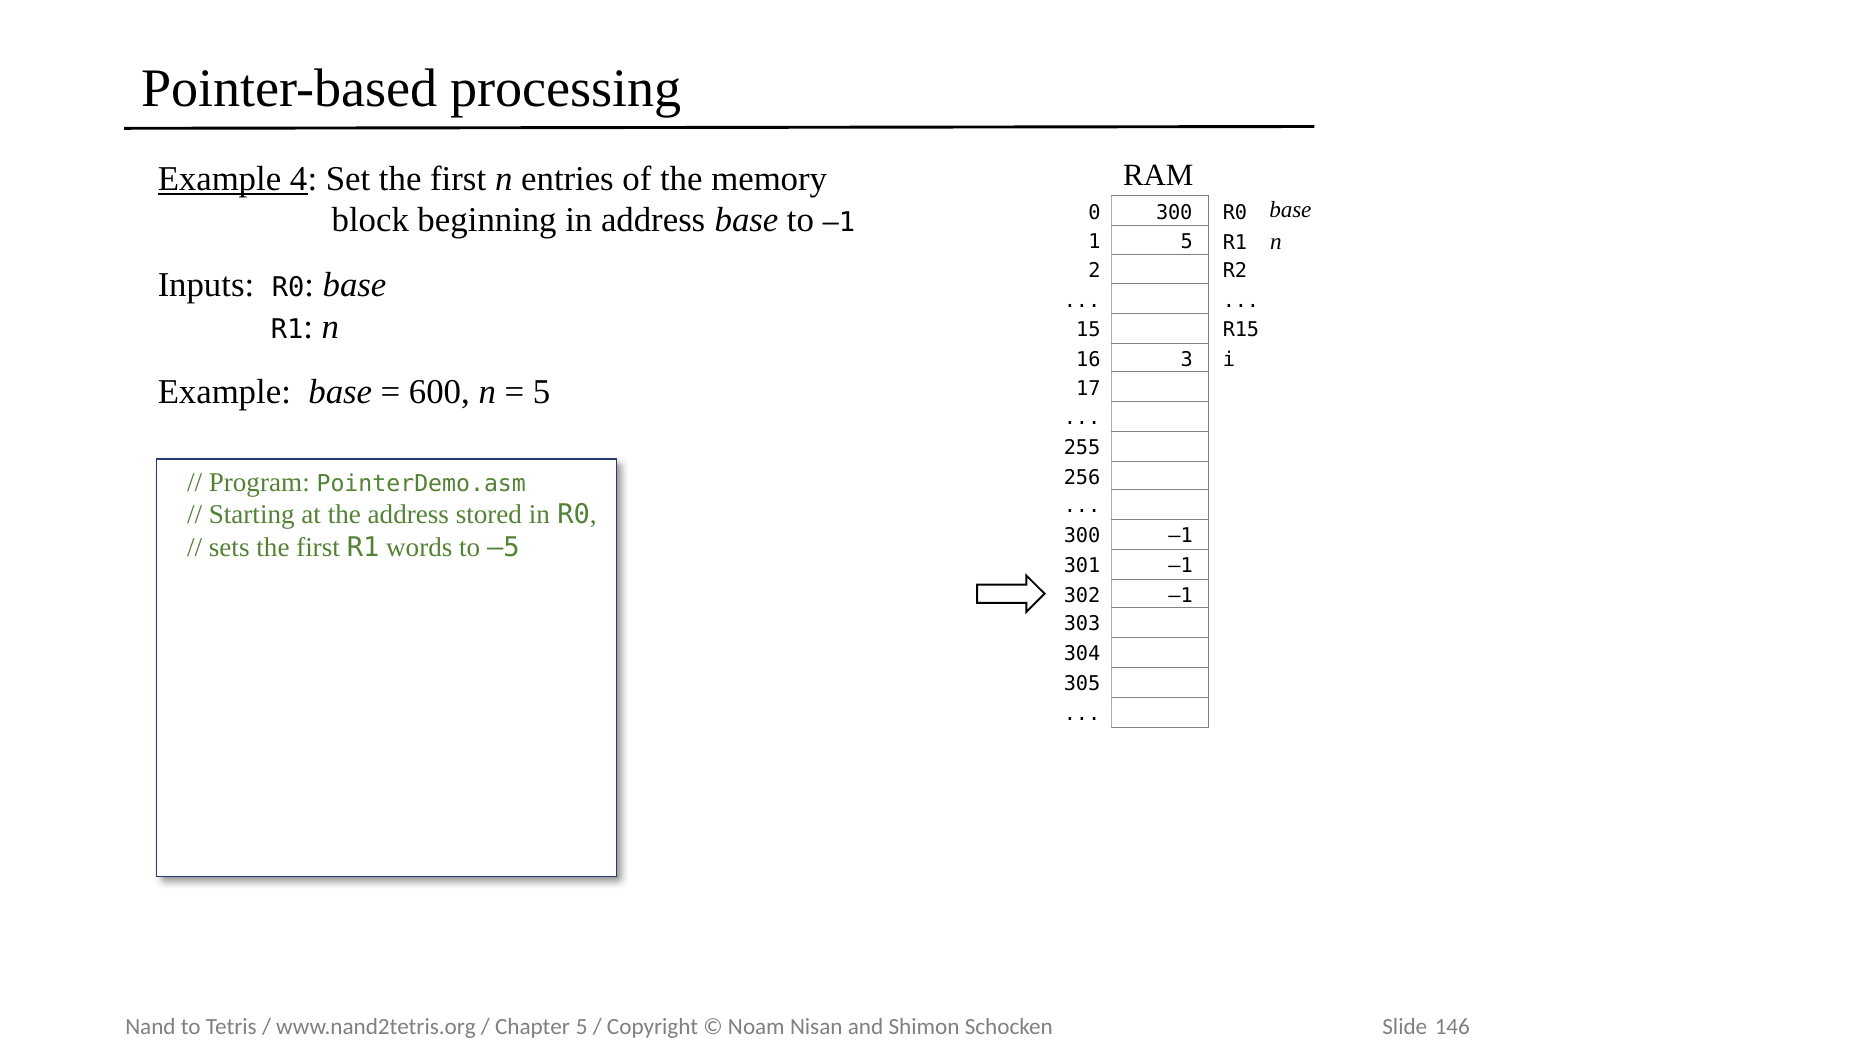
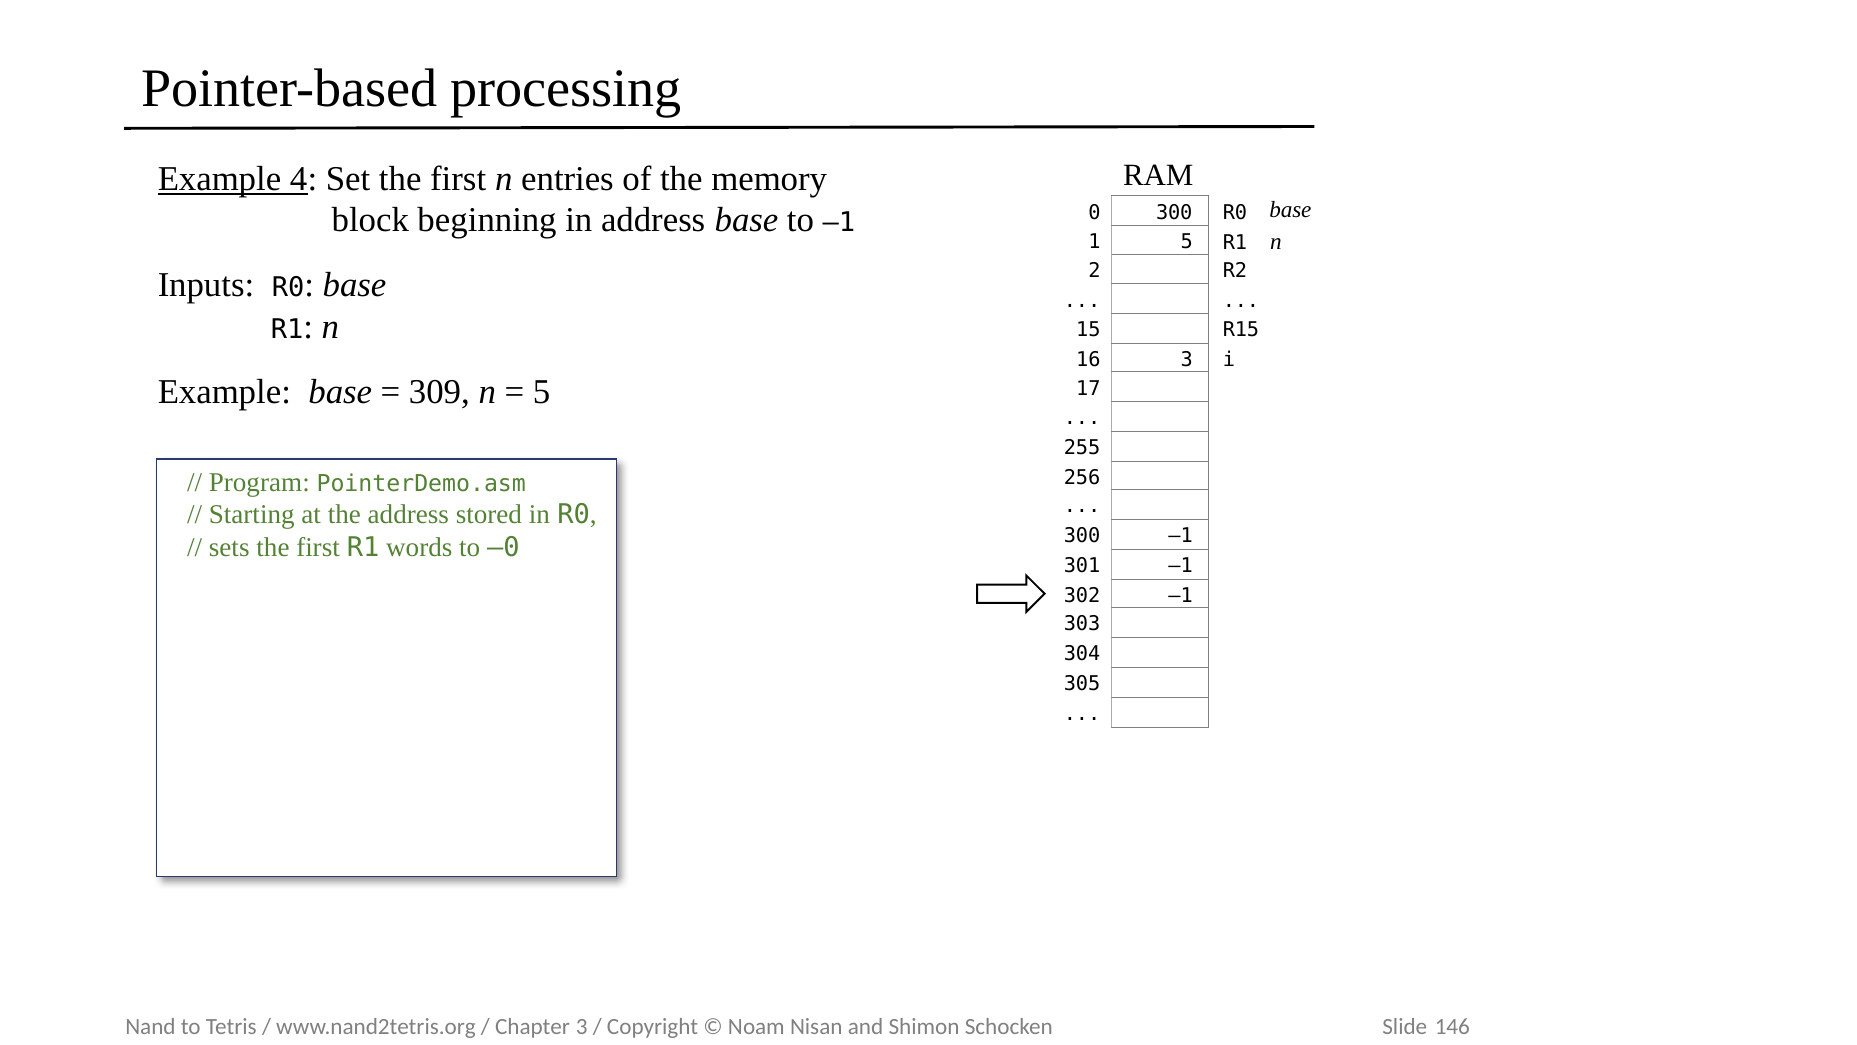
600: 600 -> 309 (439, 392)
–5: –5 -> –0 (503, 547)
5: 5 -> 3 (582, 1027)
